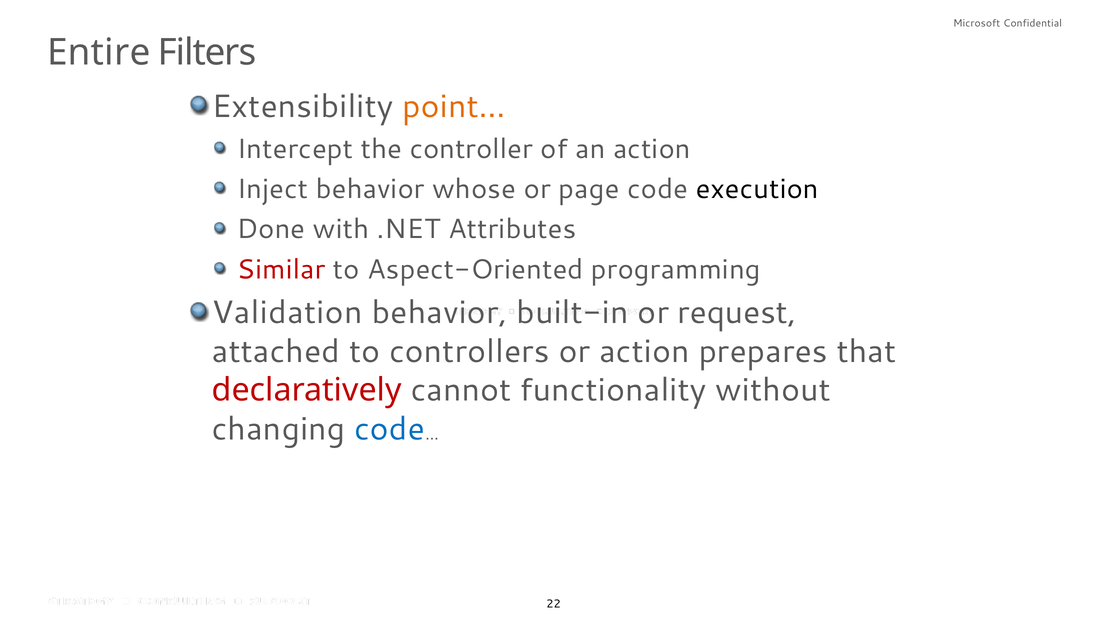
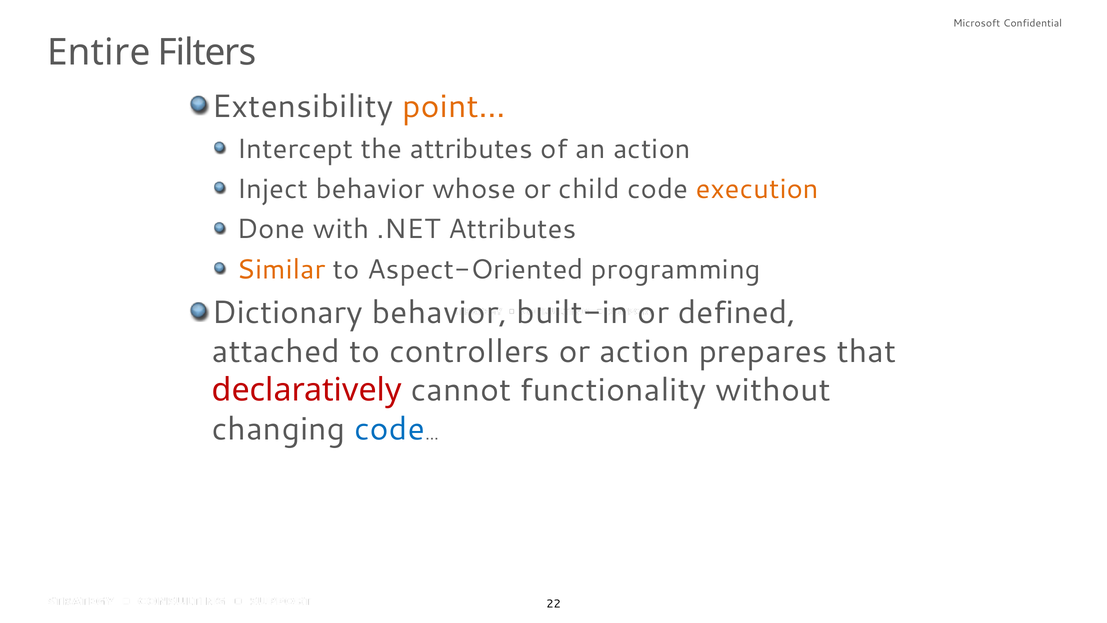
the controller: controller -> attributes (471, 149)
page: page -> child (589, 189)
execution colour: black -> orange (757, 189)
Similar colour: red -> orange (281, 269)
Validation: Validation -> Dictionary (287, 313)
request: request -> defined (737, 313)
